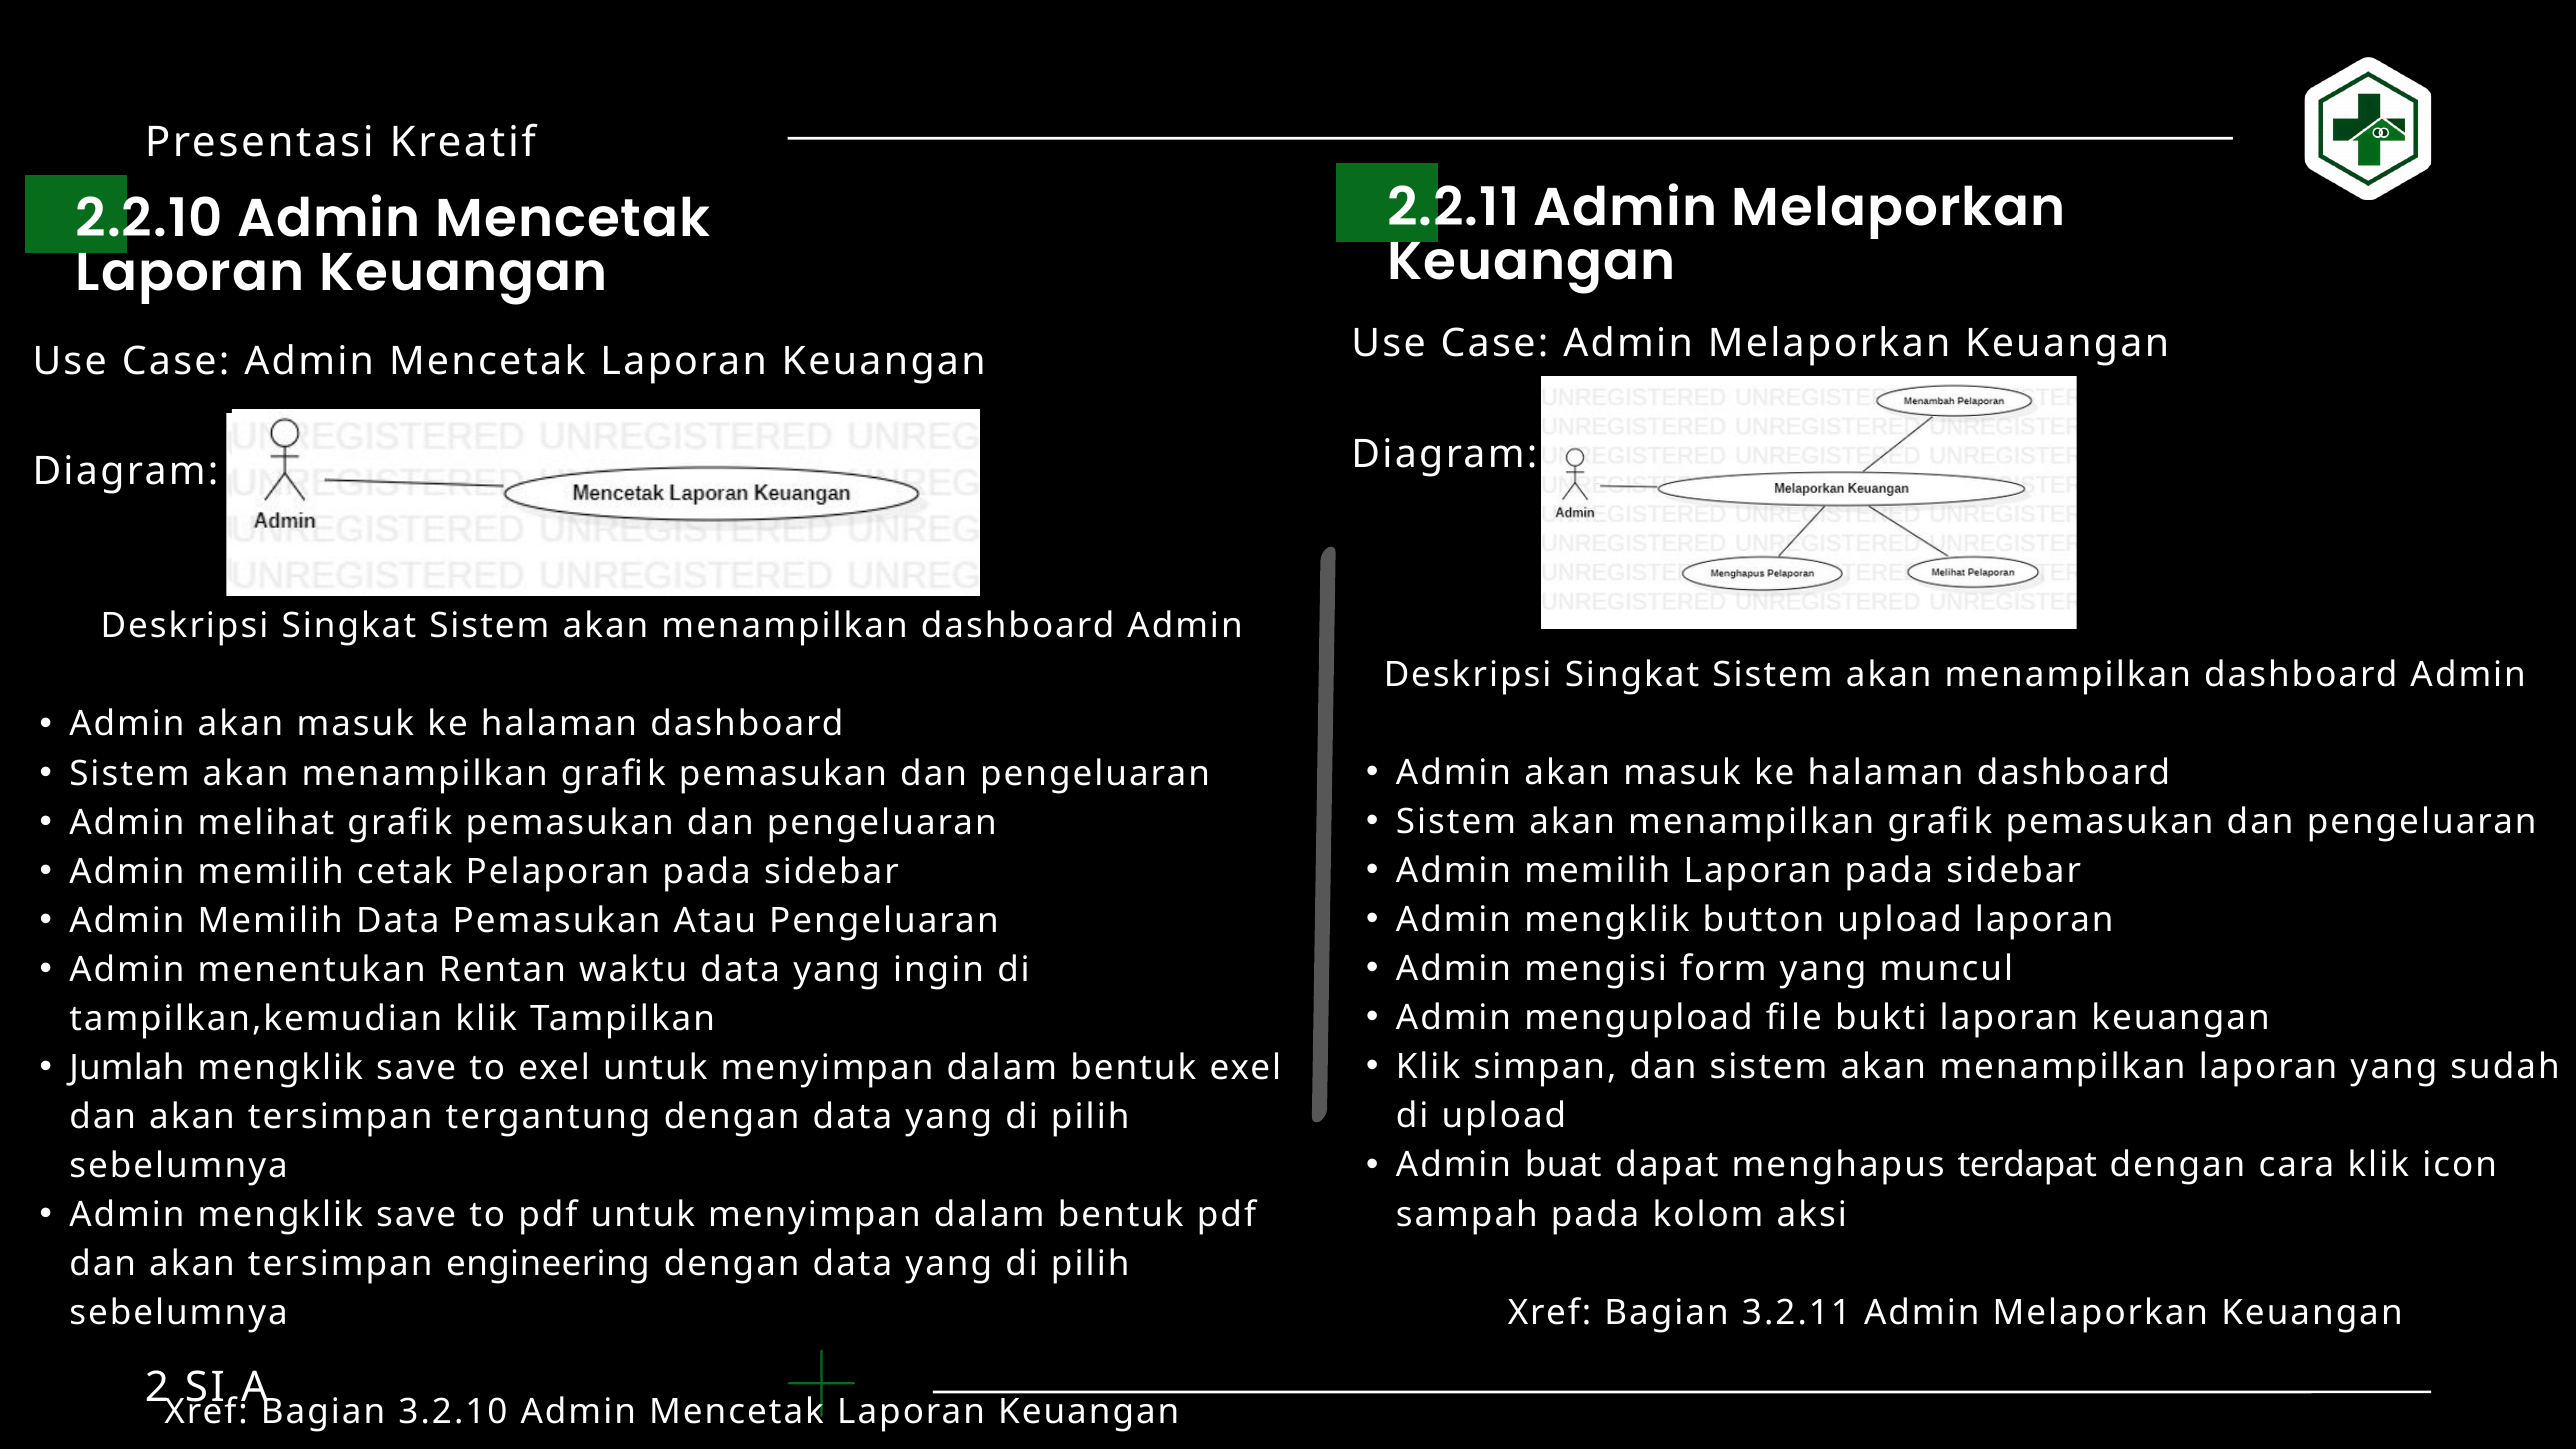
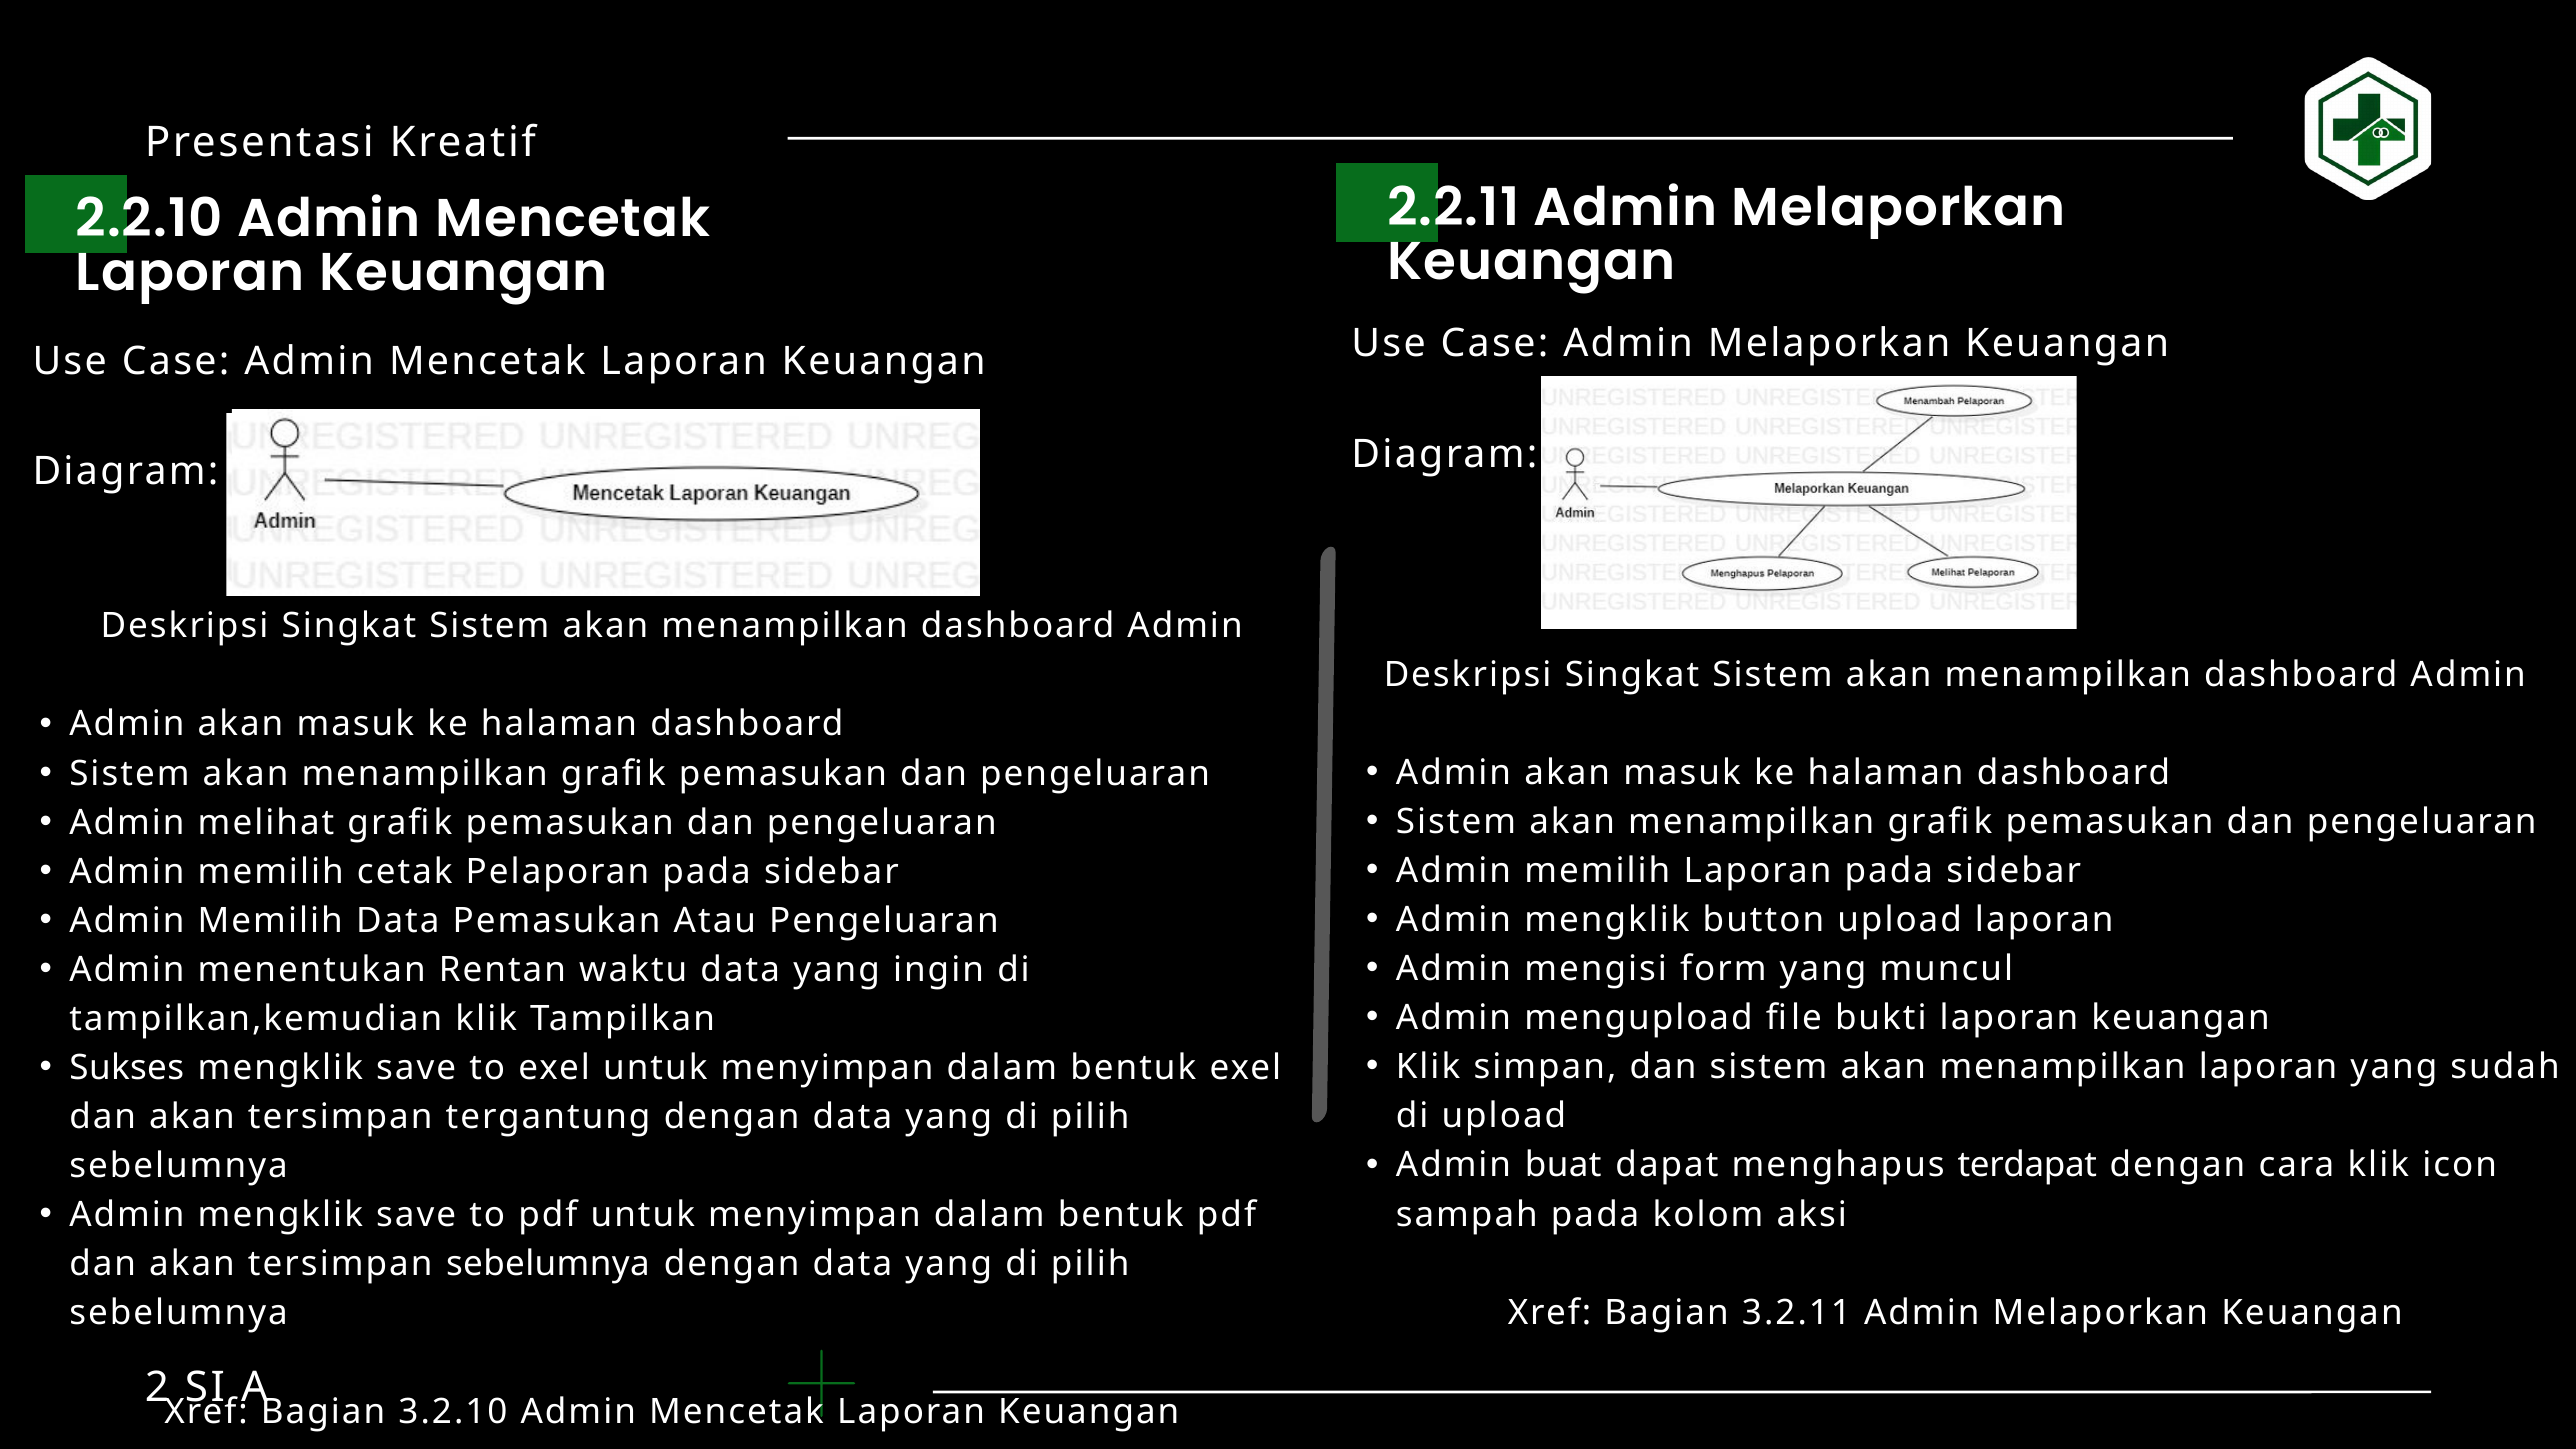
Jumlah: Jumlah -> Sukses (127, 1068)
tersimpan engineering: engineering -> sebelumnya (548, 1264)
